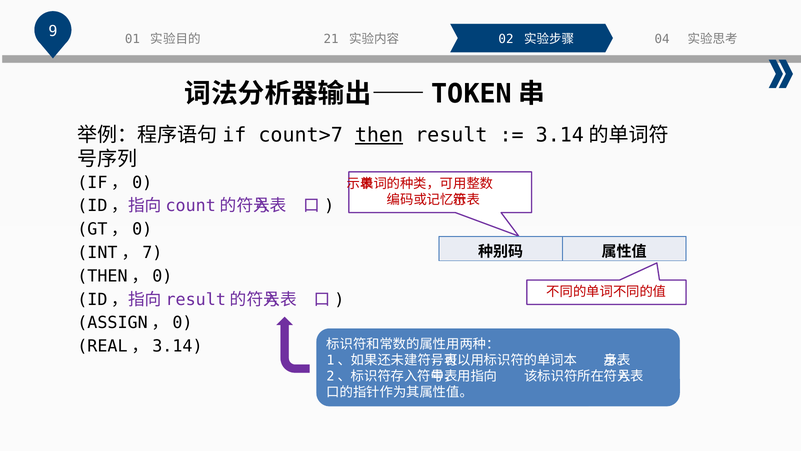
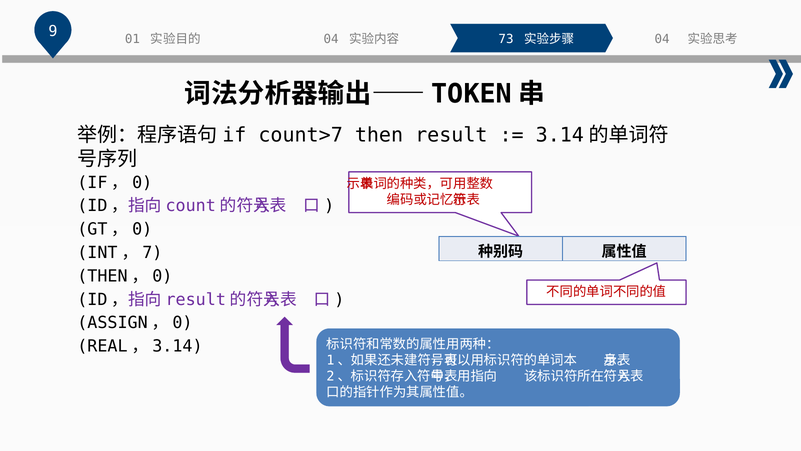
21: 21 -> 04 (331, 39)
02: 02 -> 73 (506, 39)
then underline: present -> none (379, 135)
